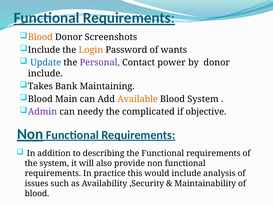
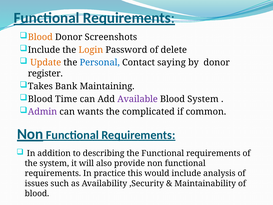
wants: wants -> delete (174, 50)
Update colour: blue -> orange (46, 62)
Personal colour: purple -> blue (100, 62)
power: power -> saying (171, 62)
include: include -> register (45, 73)
Main: Main -> Time (66, 99)
Available colour: orange -> purple (138, 99)
needy: needy -> wants (90, 112)
objective: objective -> common (206, 112)
